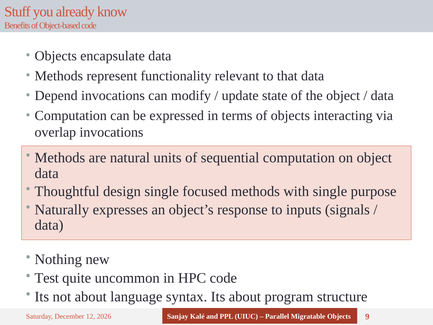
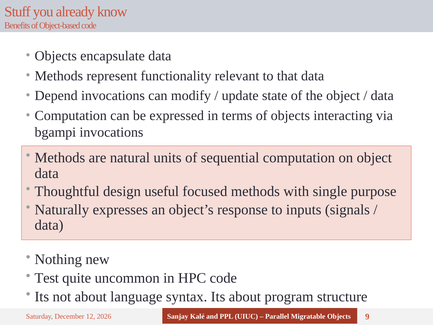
overlap: overlap -> bgampi (55, 132)
design single: single -> useful (162, 191)
